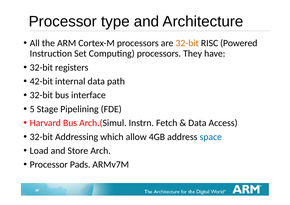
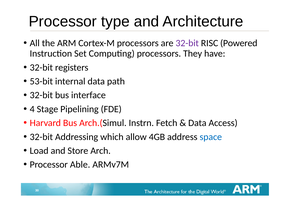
32-bit colour: orange -> purple (187, 43)
42-bit: 42-bit -> 53-bit (41, 81)
5: 5 -> 4 (32, 109)
Pads: Pads -> Able (80, 164)
